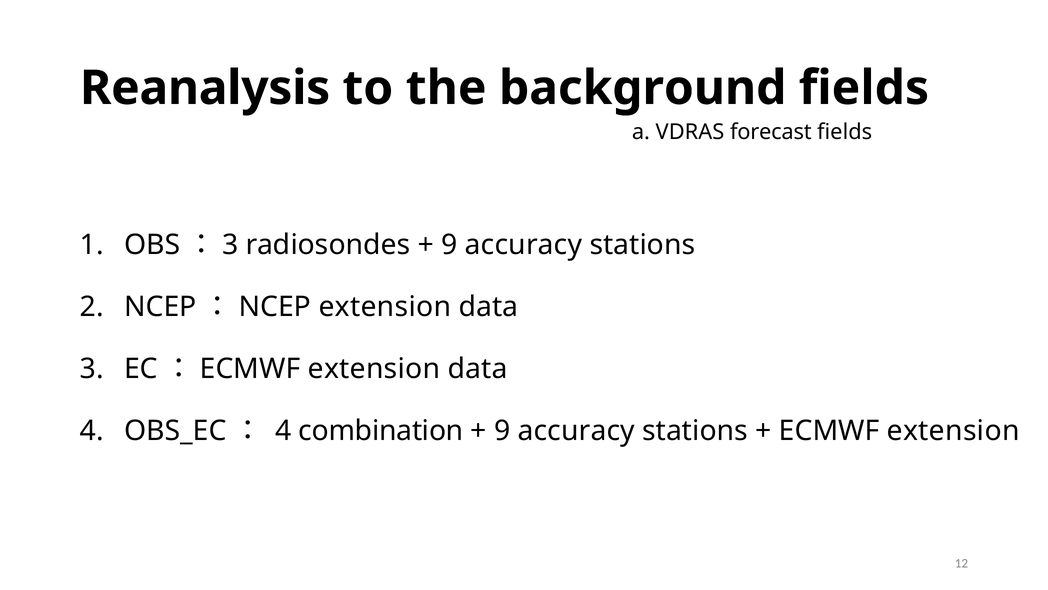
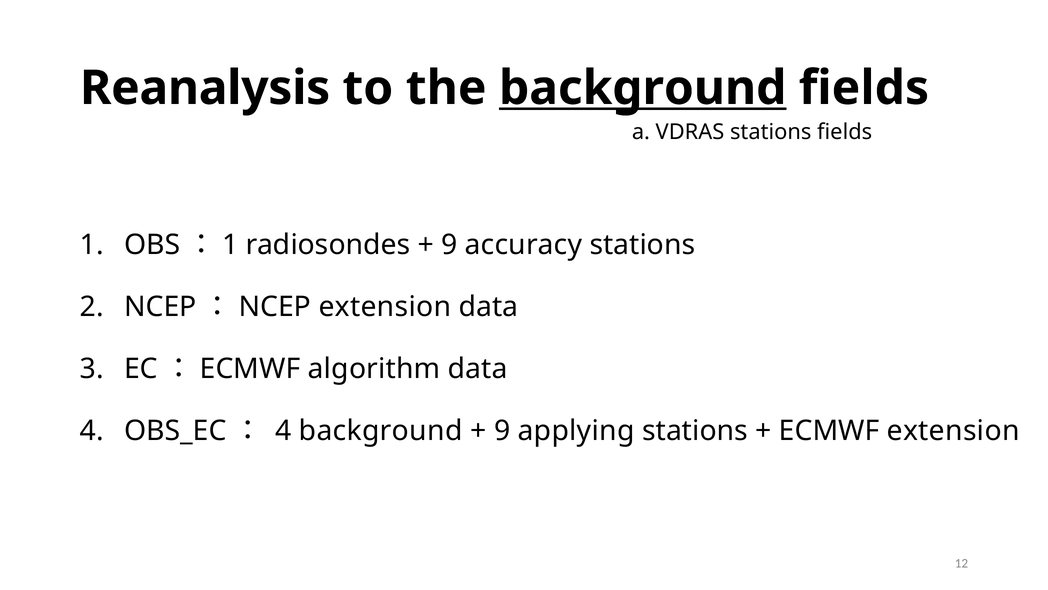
background underline: none -> present (643, 88)
VDRAS forecast: forecast -> stations (771, 132)
3: 3 -> 1 (230, 245)
extension: extension -> algorithm (374, 368)
4 combination: combination -> background (381, 430)
accuracy: accuracy -> applying (576, 430)
